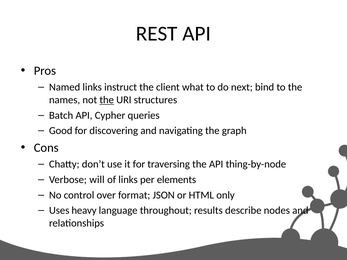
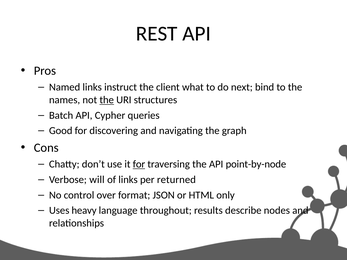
for underline: none -> present (139, 164)
thing-by-node: thing-by-node -> point-by-node (256, 164)
elements: elements -> returned (176, 180)
